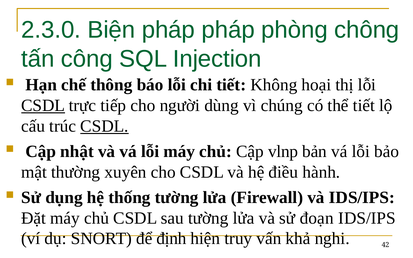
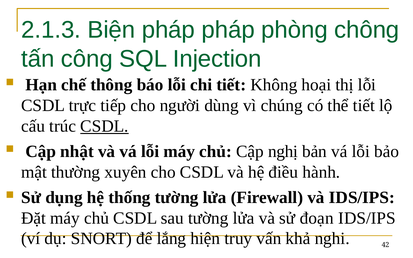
2.3.0: 2.3.0 -> 2.1.3 (51, 30)
CSDL underline: present -> none (43, 105)
vlnp: vlnp -> nghị (283, 151)
định: định -> lắng (171, 239)
